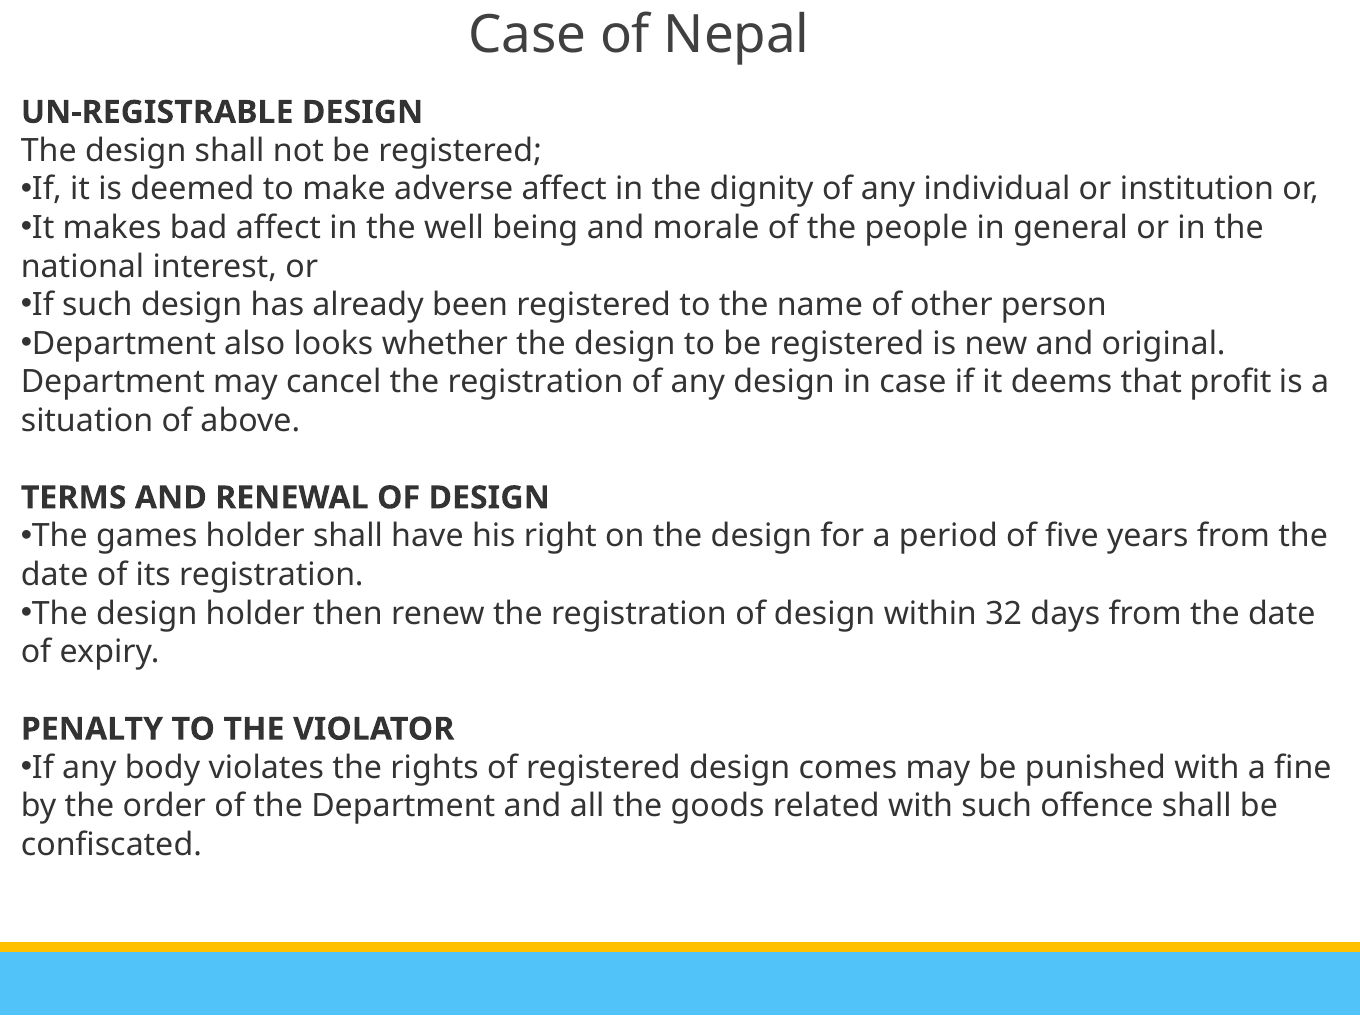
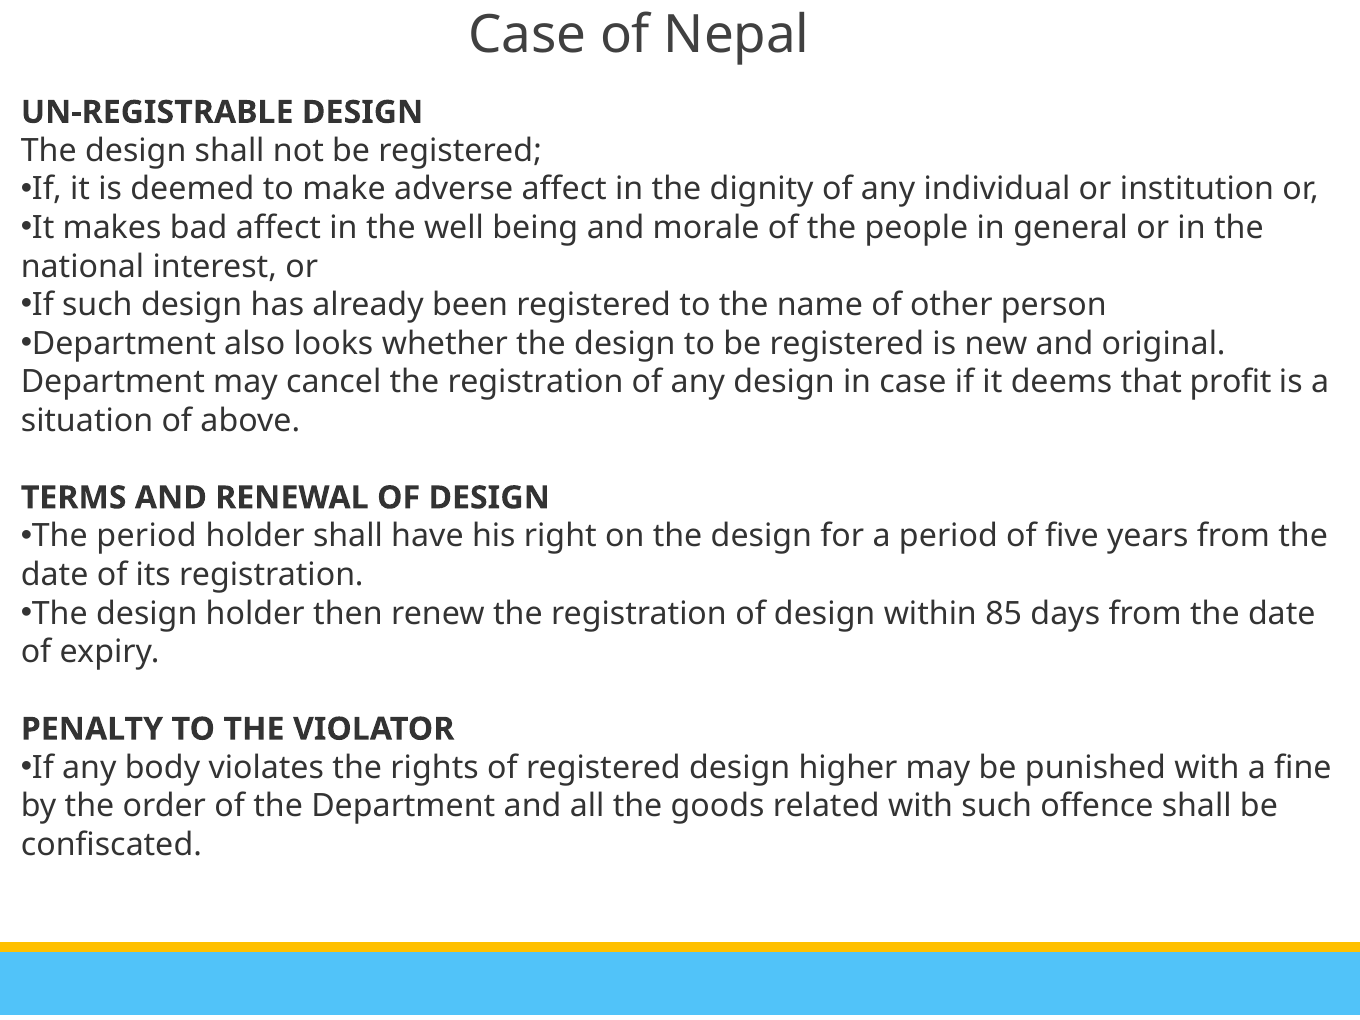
The games: games -> period (147, 536)
32: 32 -> 85 (1004, 613)
comes: comes -> higher (848, 768)
